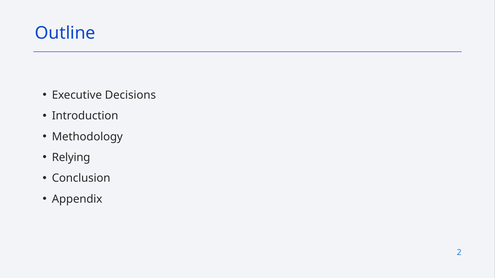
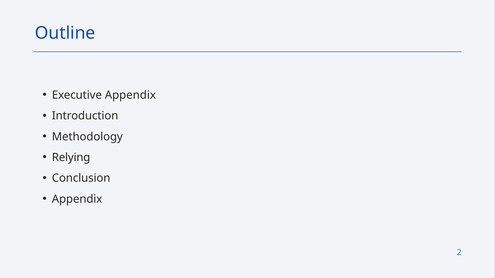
Executive Decisions: Decisions -> Appendix (130, 95)
